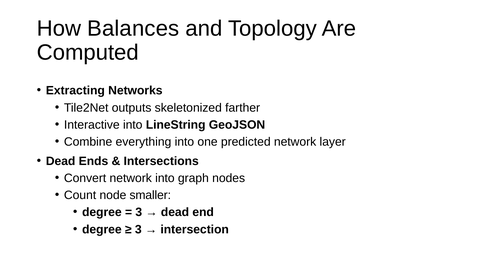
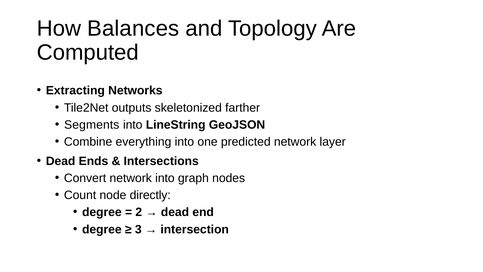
Interactive: Interactive -> Segments (92, 125)
smaller: smaller -> directly (150, 195)
3: 3 -> 2 (139, 212)
